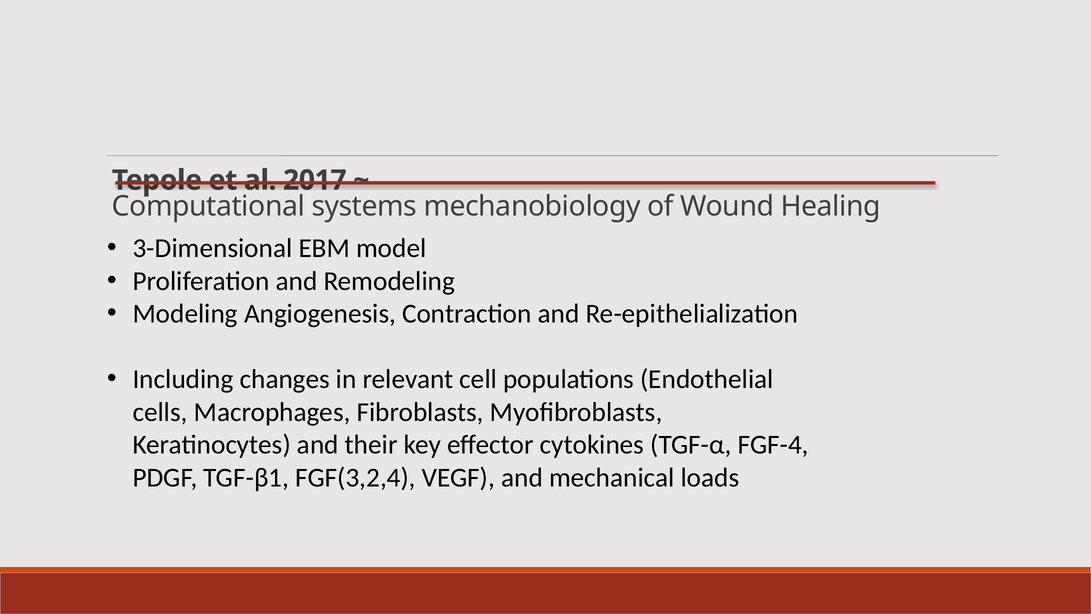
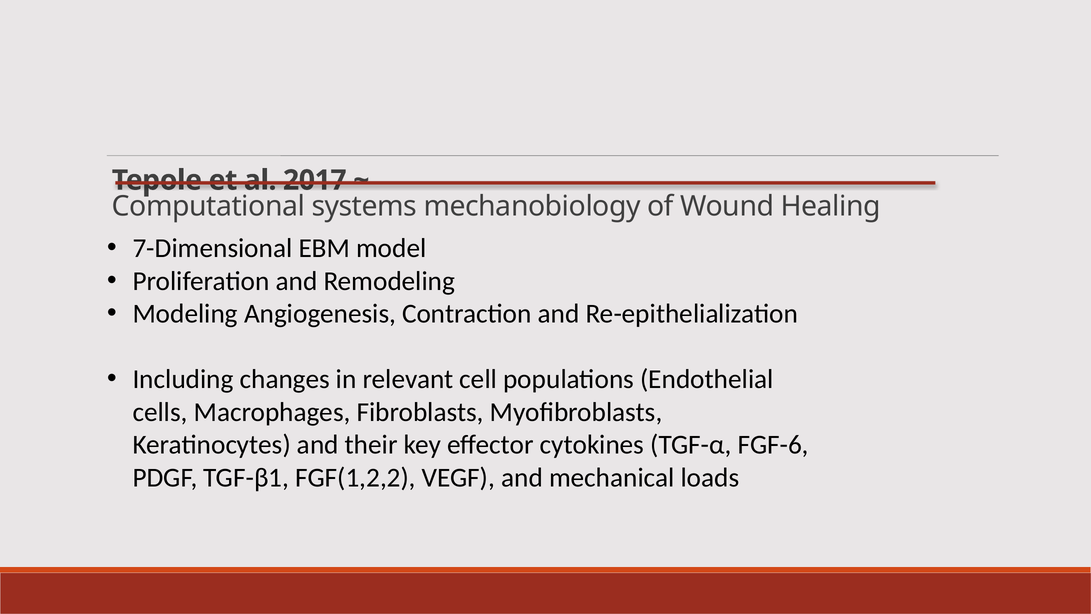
3-Dimensional: 3-Dimensional -> 7-Dimensional (213, 248)
FGF-4: FGF-4 -> FGF-6 (773, 445)
FGF(3,2,4: FGF(3,2,4 -> FGF(1,2,2 (355, 477)
